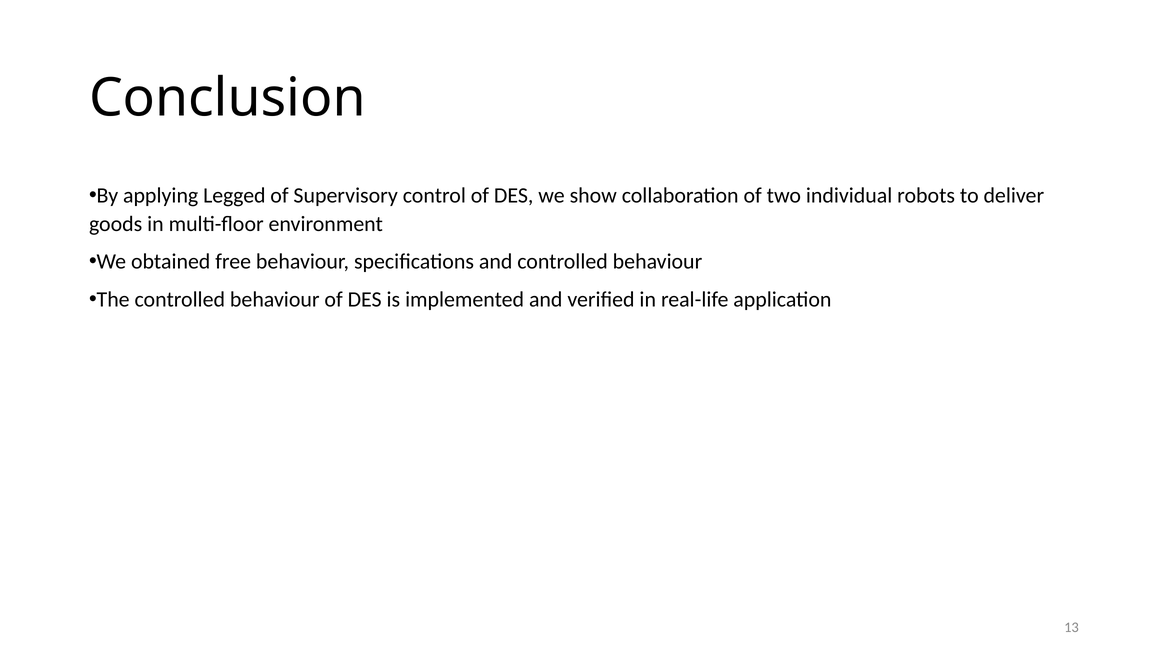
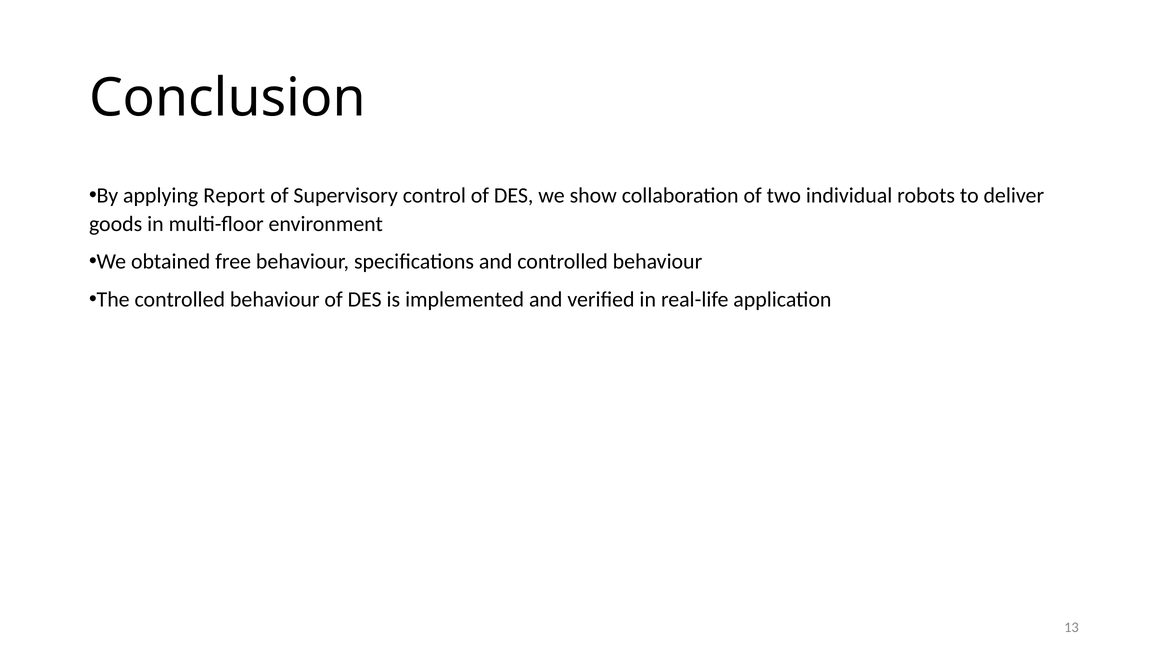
Legged: Legged -> Report (234, 196)
